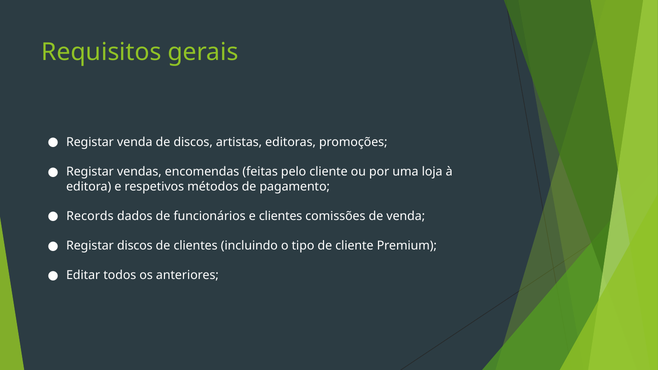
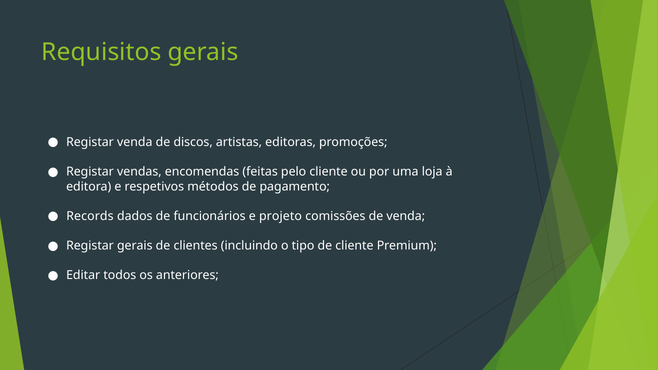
e clientes: clientes -> projeto (280, 216)
Registar discos: discos -> gerais (135, 246)
